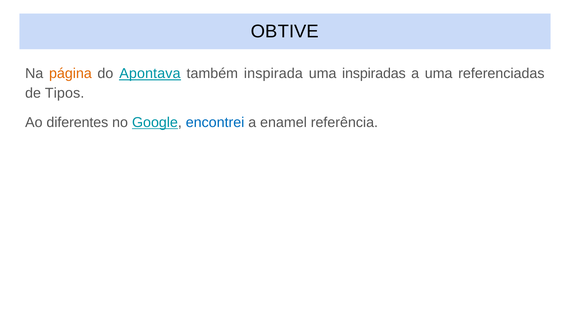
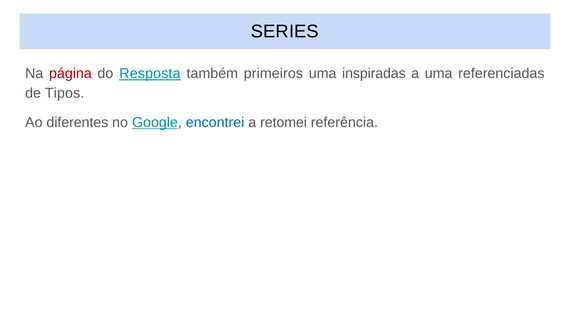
OBTIVE: OBTIVE -> SERIES (285, 31)
página colour: orange -> red (70, 73)
Apontava: Apontava -> Resposta (150, 73)
inspirada: inspirada -> primeiros (273, 73)
enamel: enamel -> retomei (284, 122)
